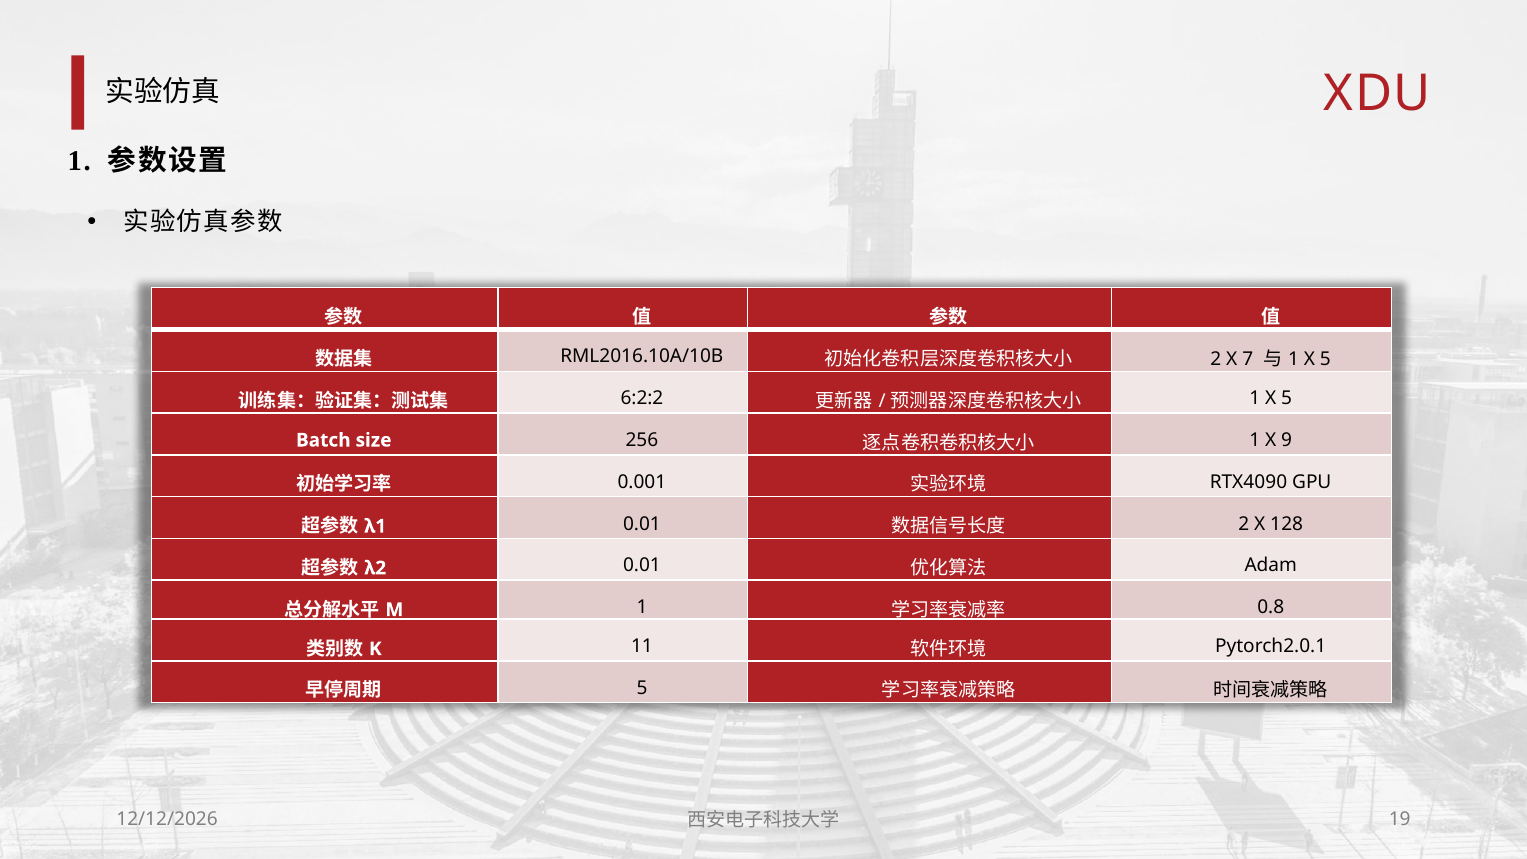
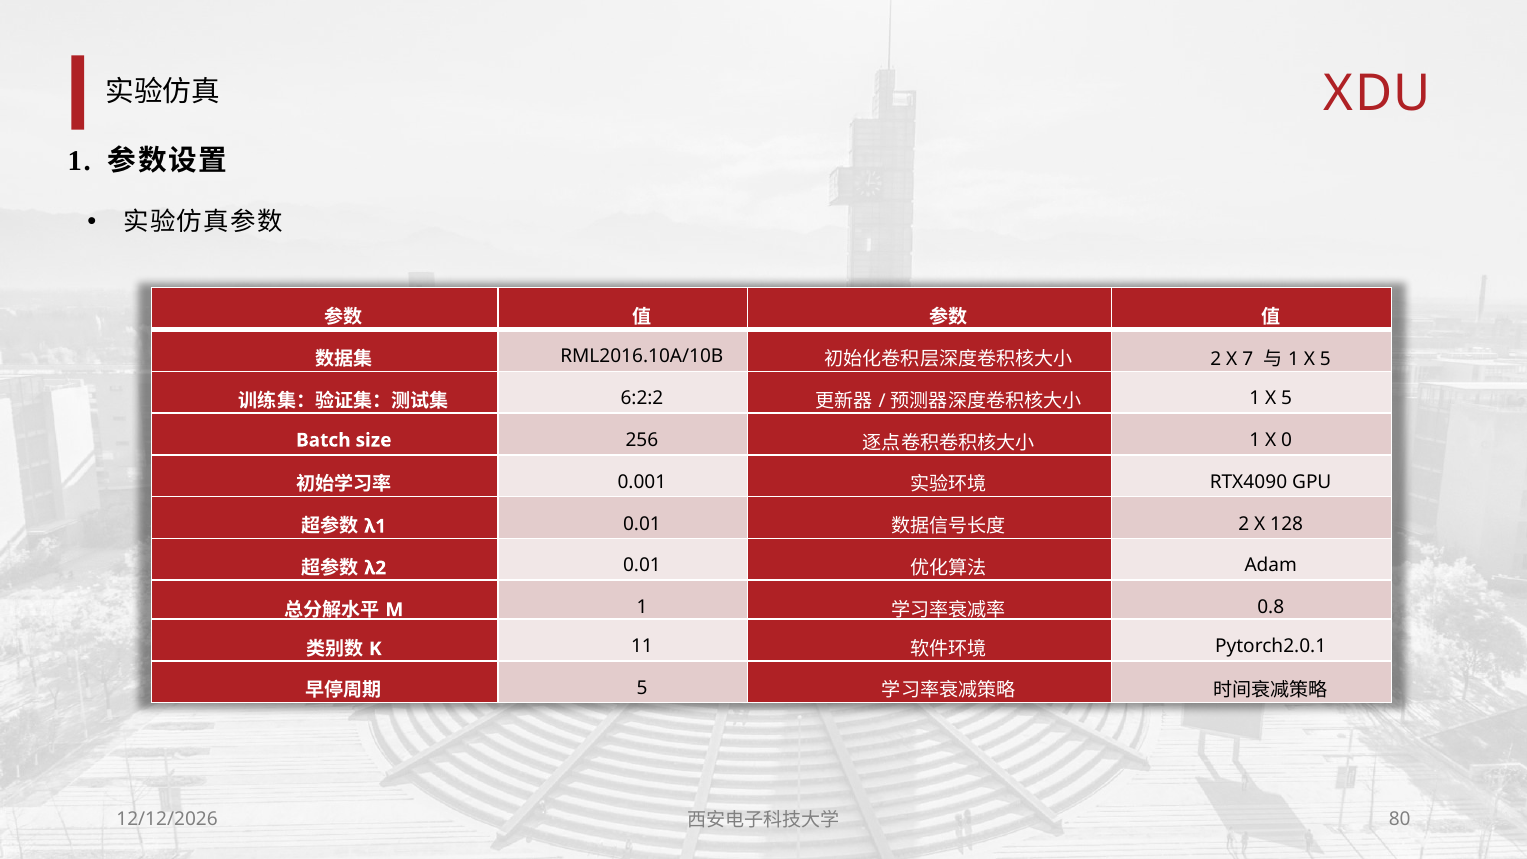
9: 9 -> 0 (1287, 440)
19: 19 -> 80 (1400, 819)
